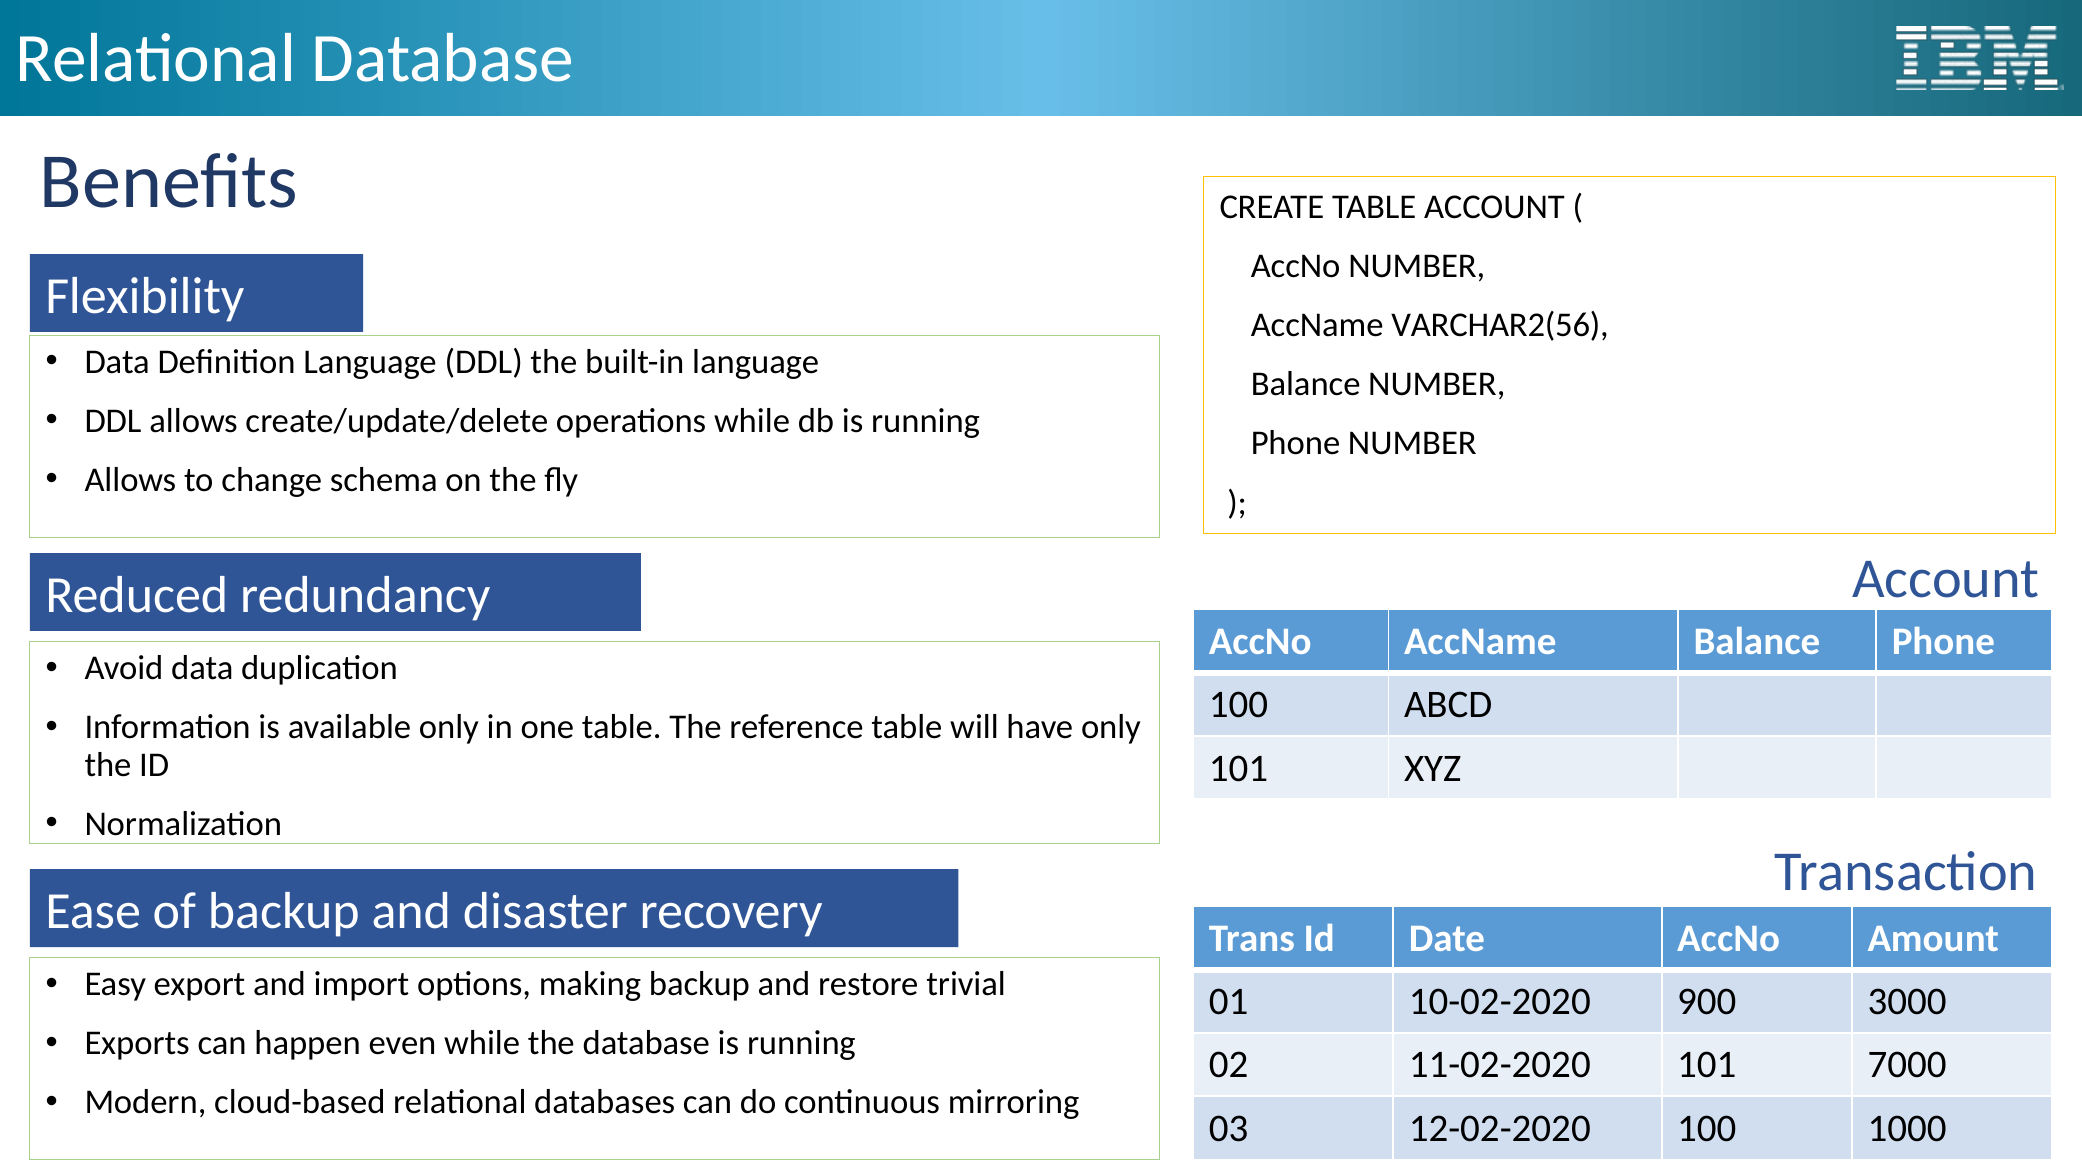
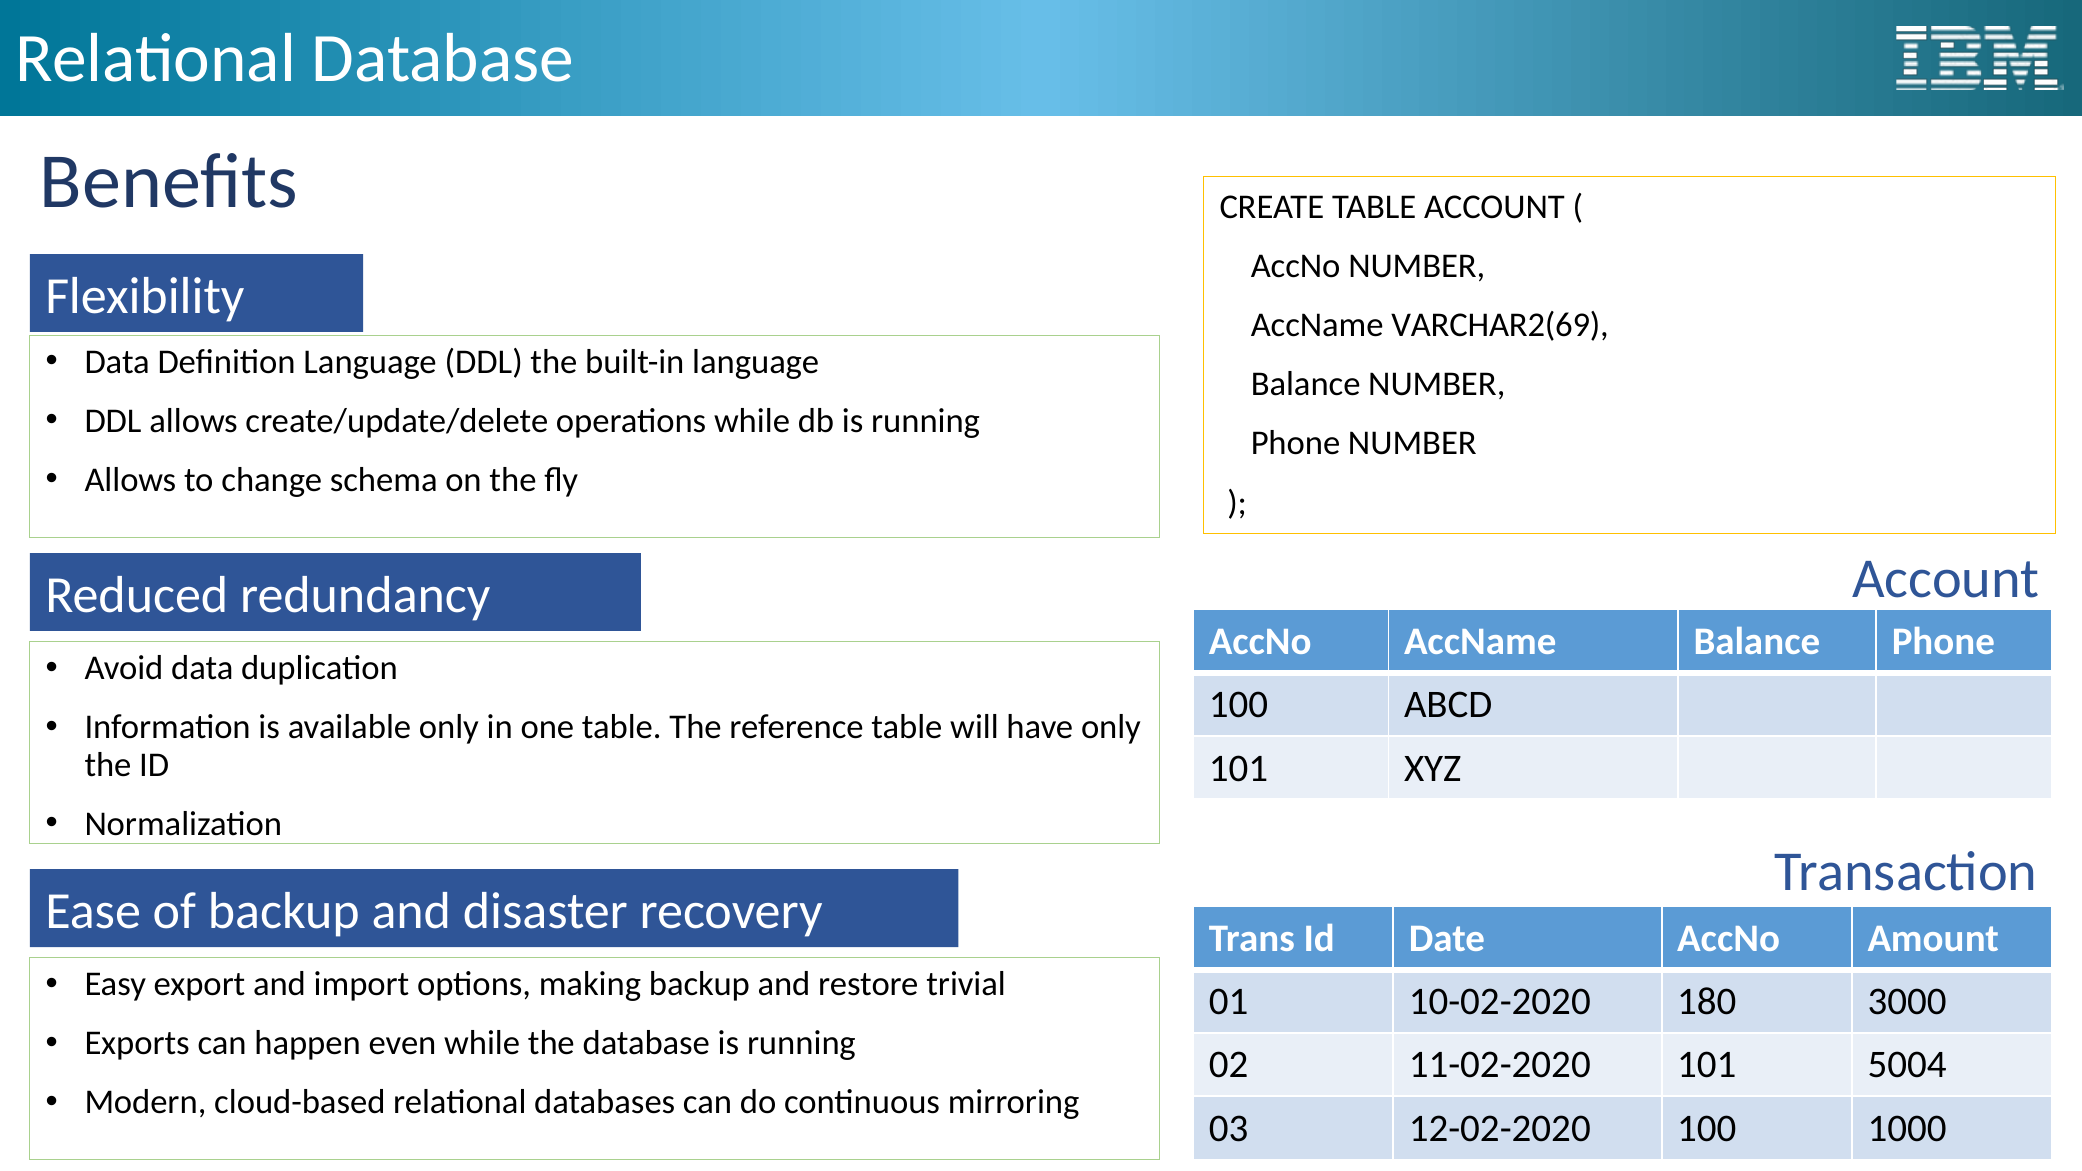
VARCHAR2(56: VARCHAR2(56 -> VARCHAR2(69 (1500, 325)
900: 900 -> 180 (1707, 1002)
7000: 7000 -> 5004 (1907, 1065)
